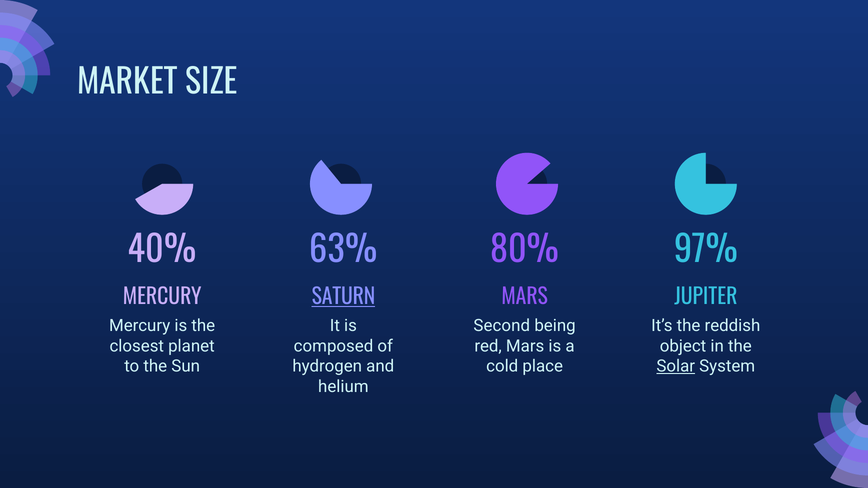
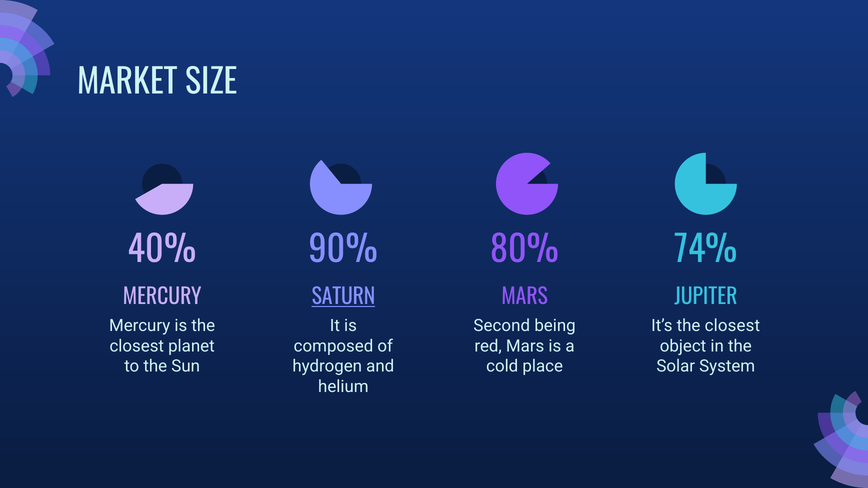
63%: 63% -> 90% (343, 250)
97%: 97% -> 74% (706, 250)
It’s the reddish: reddish -> closest (732, 326)
Solar underline: present -> none (676, 366)
